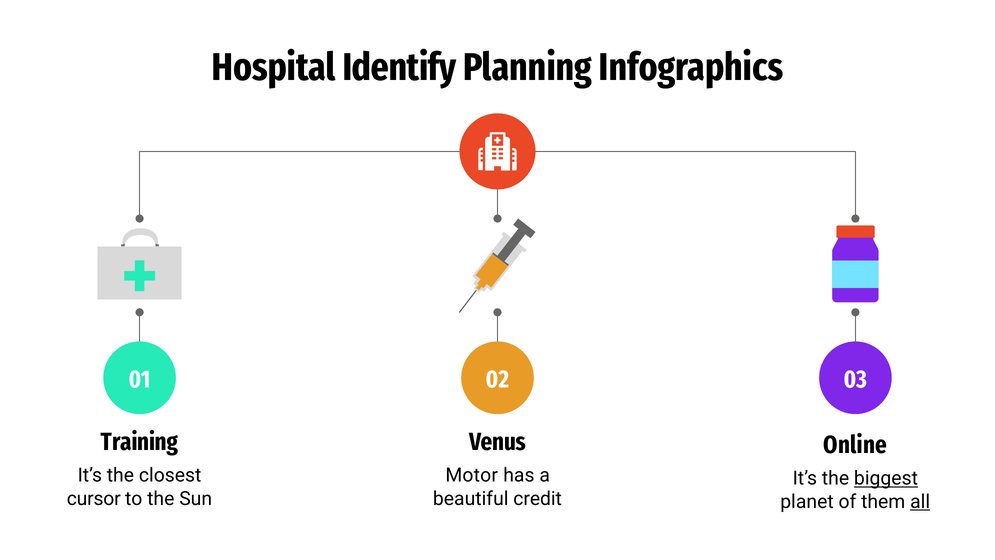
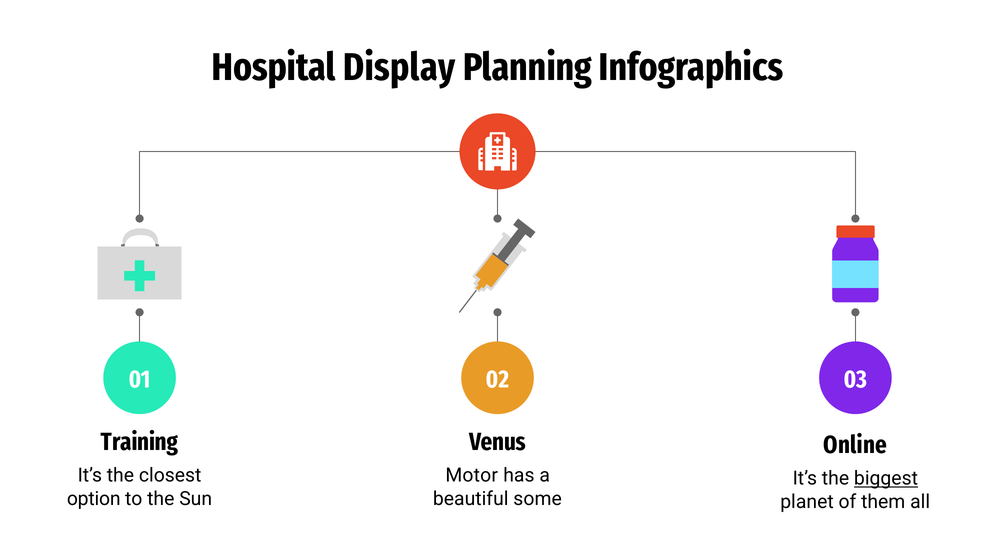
Identify: Identify -> Display (399, 68)
cursor: cursor -> option (94, 499)
credit: credit -> some (538, 499)
all underline: present -> none (920, 502)
